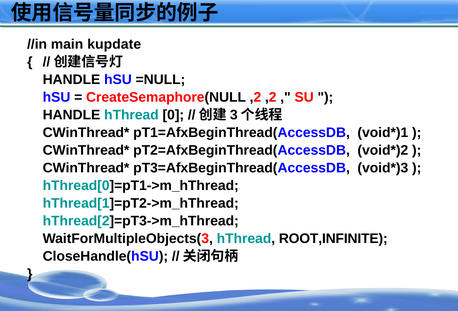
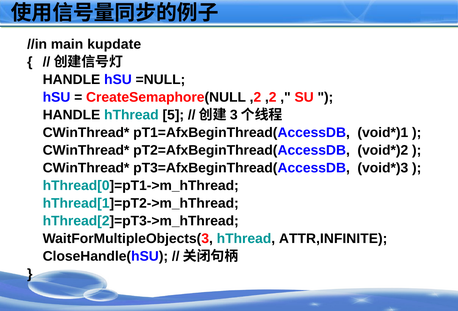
0: 0 -> 5 (173, 115)
ROOT,INFINITE: ROOT,INFINITE -> ATTR,INFINITE (333, 239)
